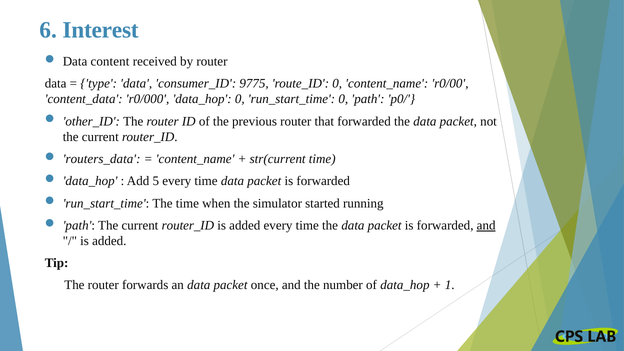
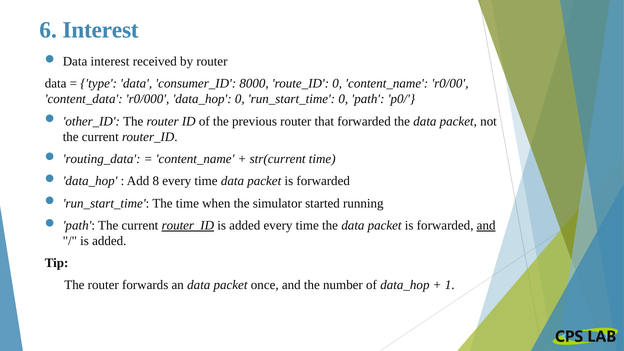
Data content: content -> interest (110, 61)
9775: 9775 -> 8000 (254, 84)
routers_data: routers_data -> routing_data (102, 159)
5: 5 -> 8 (156, 181)
router_ID underline: none -> present (188, 225)
